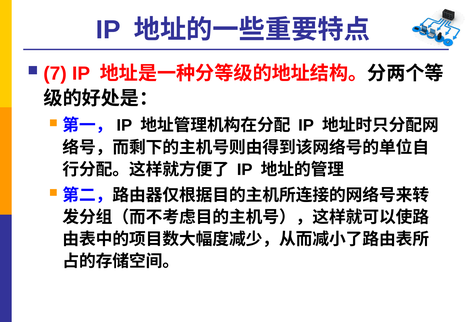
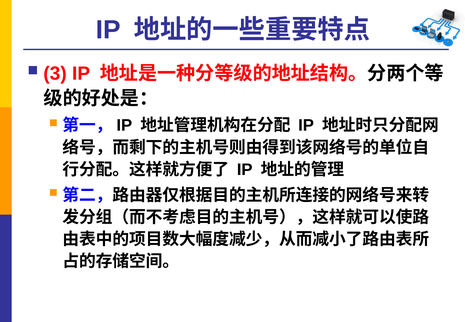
7: 7 -> 3 (55, 73)
